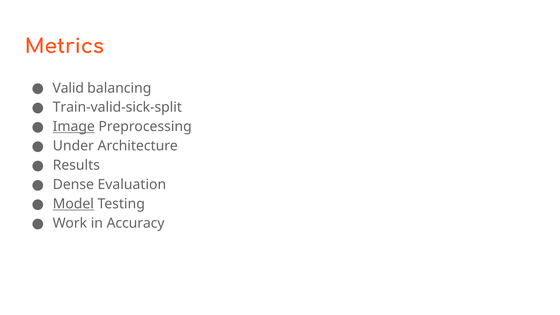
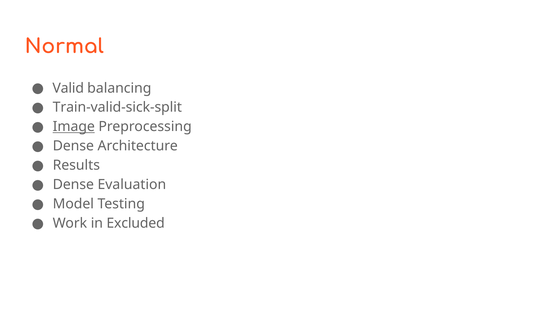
Metrics: Metrics -> Normal (64, 46)
Under: Under -> Dense (73, 146)
Model underline: present -> none (73, 204)
Accuracy: Accuracy -> Excluded (136, 223)
